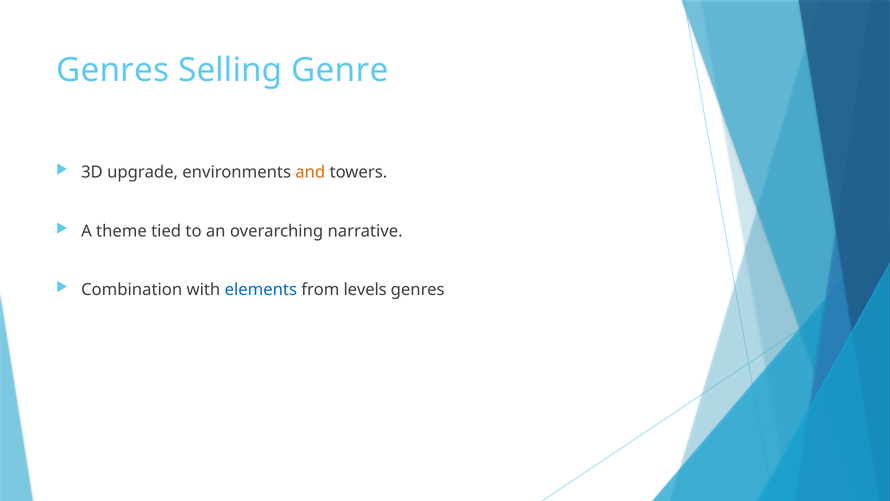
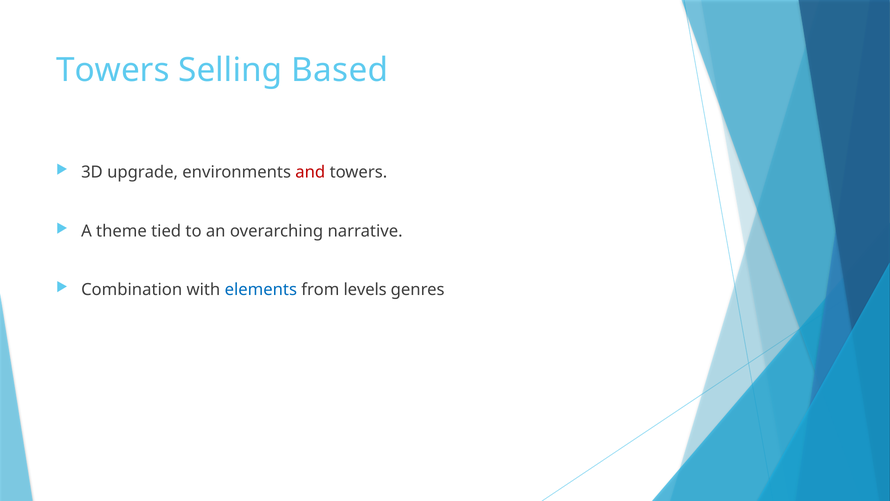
Genres: Genres -> Towers (113, 70)
Genre: Genre -> Based (340, 70)
and colour: orange -> red (310, 172)
